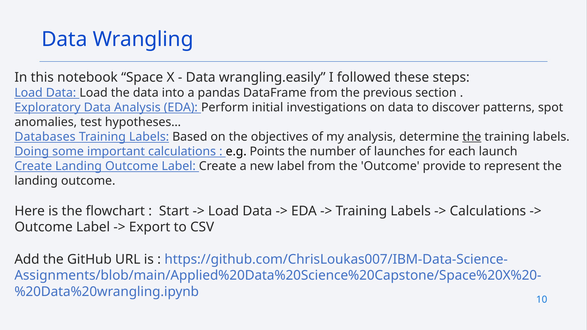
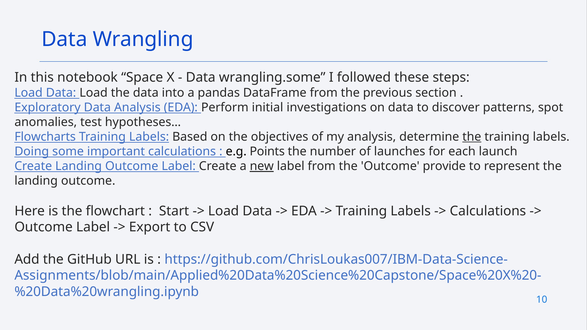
wrangling.easily: wrangling.easily -> wrangling.some (272, 78)
Databases: Databases -> Flowcharts (45, 137)
new underline: none -> present (262, 166)
